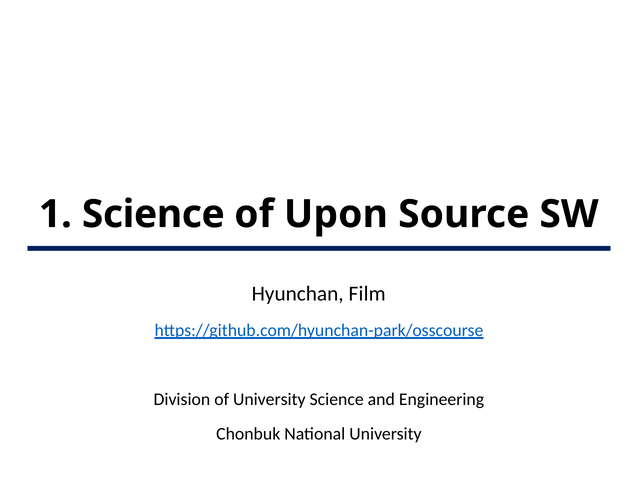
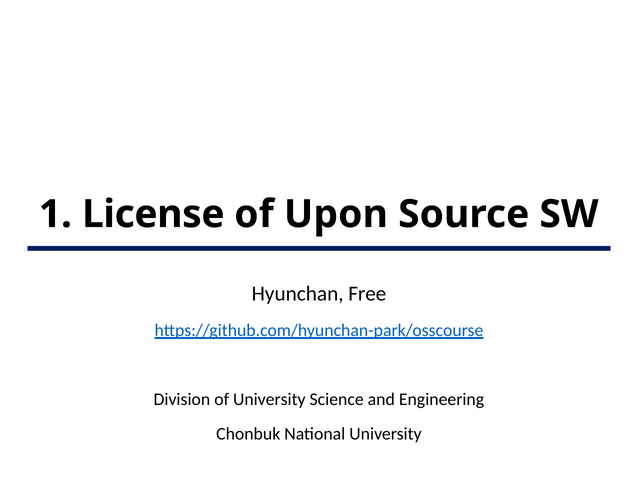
1 Science: Science -> License (153, 214)
Film: Film -> Free (367, 294)
